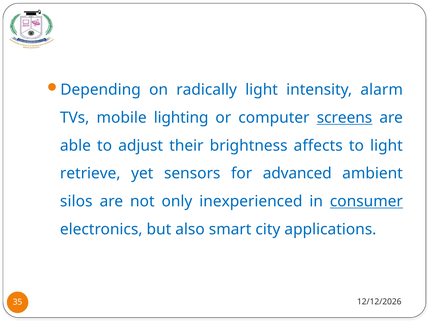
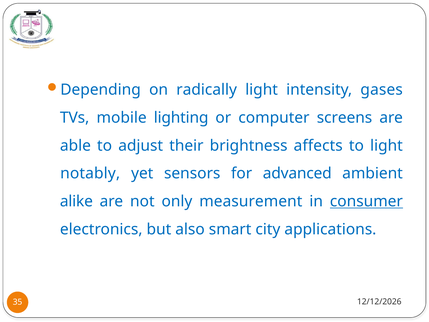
alarm: alarm -> gases (382, 90)
screens underline: present -> none (344, 118)
retrieve: retrieve -> notably (90, 173)
silos: silos -> alike (76, 201)
inexperienced: inexperienced -> measurement (251, 201)
